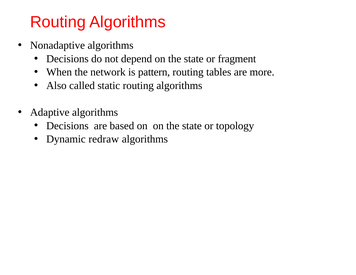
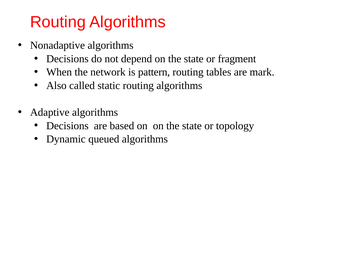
more: more -> mark (262, 72)
redraw: redraw -> queued (104, 139)
